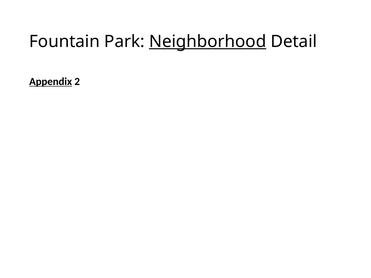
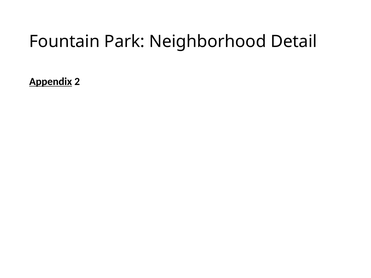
Neighborhood underline: present -> none (208, 42)
